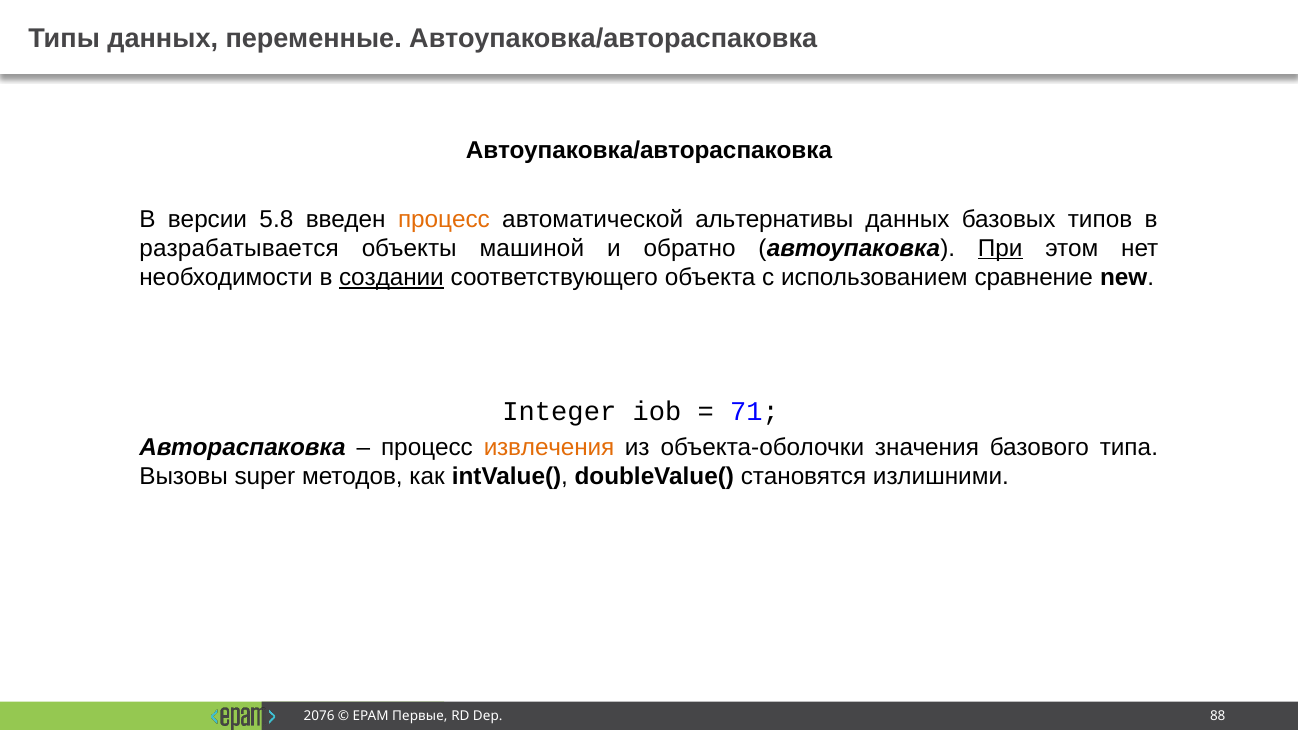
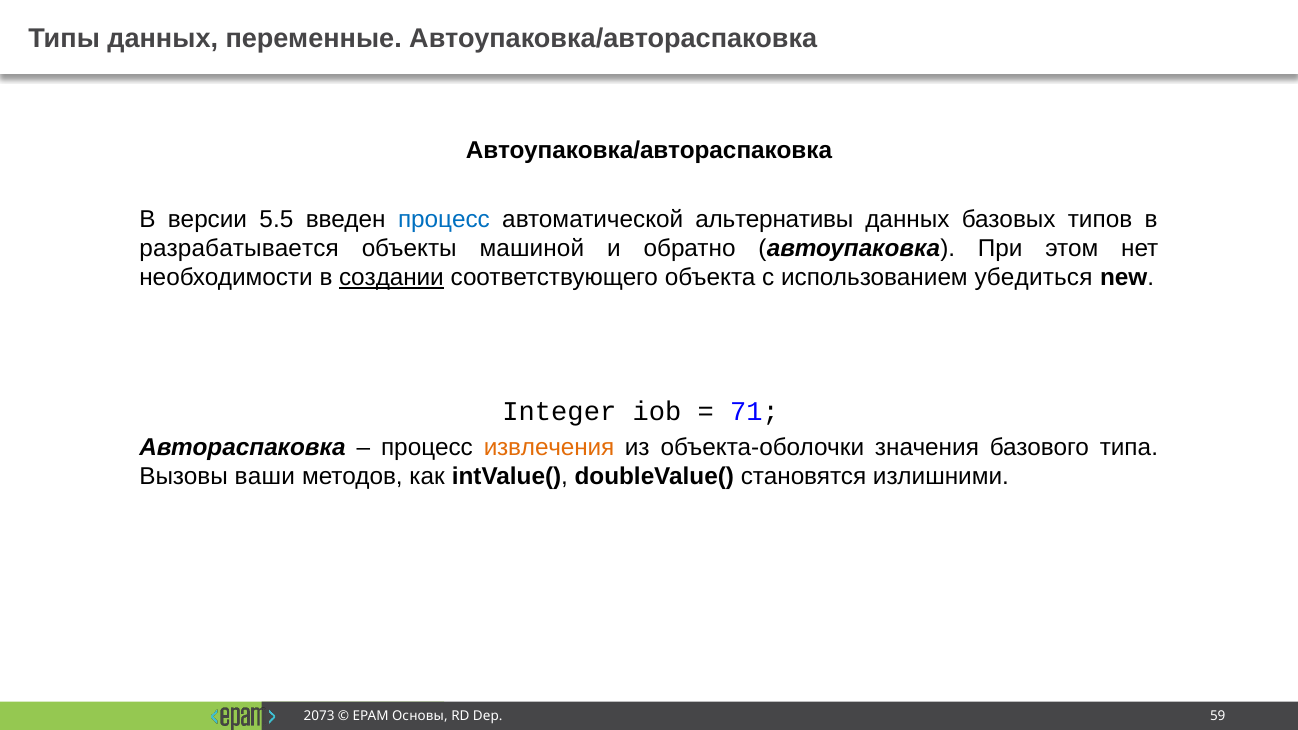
5.8: 5.8 -> 5.5 (276, 219)
процесс colour: orange -> blue (444, 219)
При underline: present -> none (1000, 248)
сравнение: сравнение -> убедиться (1033, 277)
super: super -> ваши (265, 477)
2076: 2076 -> 2073 (319, 716)
Первые: Первые -> Основы (420, 716)
88: 88 -> 59 (1218, 716)
